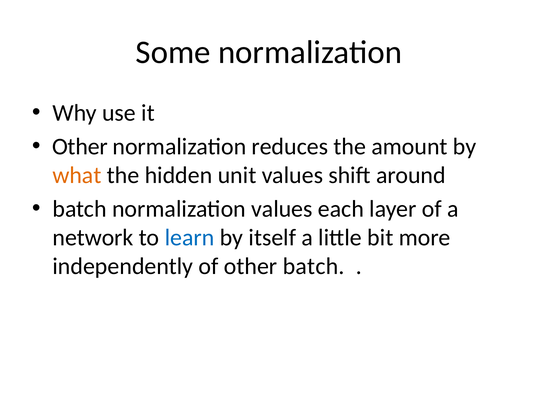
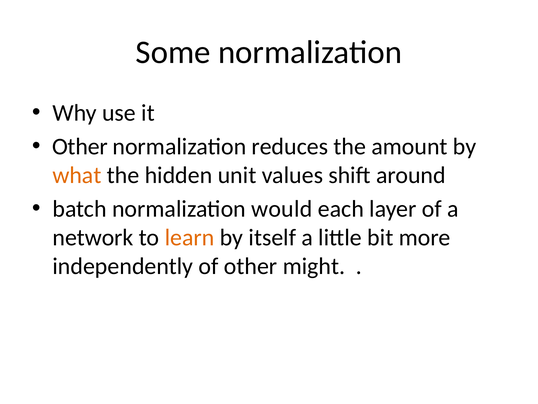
normalization values: values -> would (282, 209)
learn colour: blue -> orange (190, 237)
other batch: batch -> might (314, 266)
